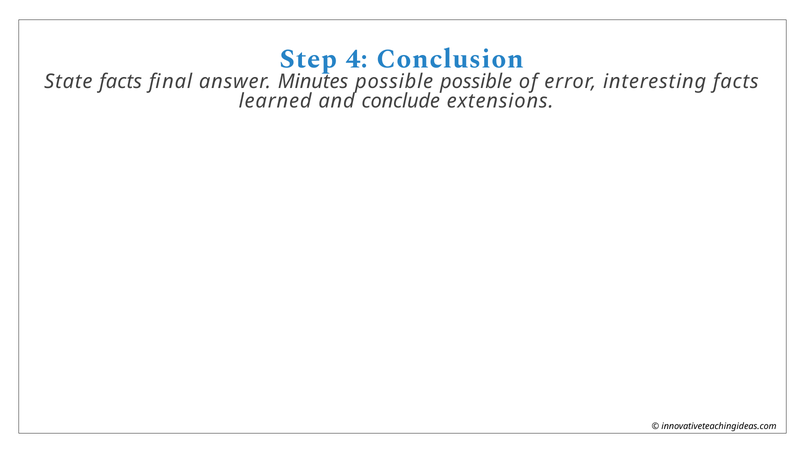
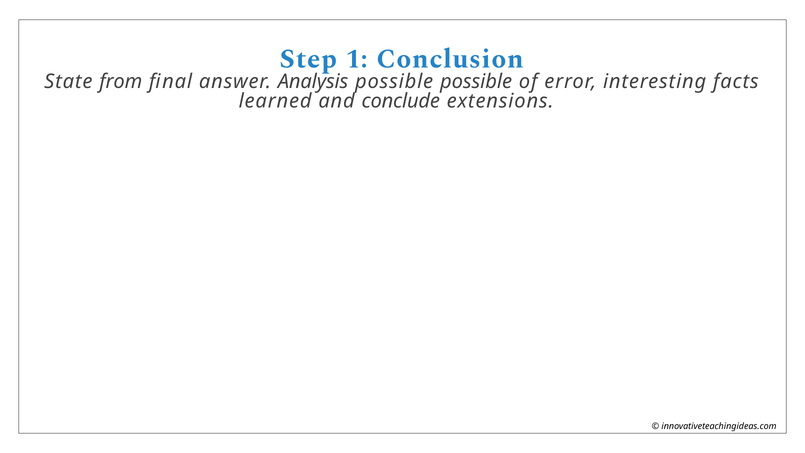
4: 4 -> 1 (357, 59)
State facts: facts -> from (121, 82)
Minutes: Minutes -> Analysis (313, 82)
